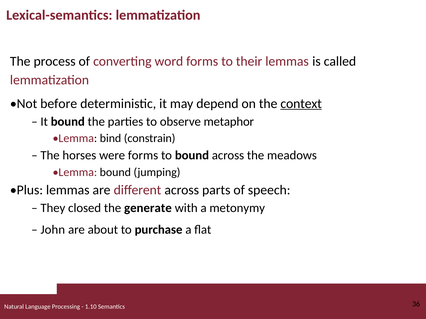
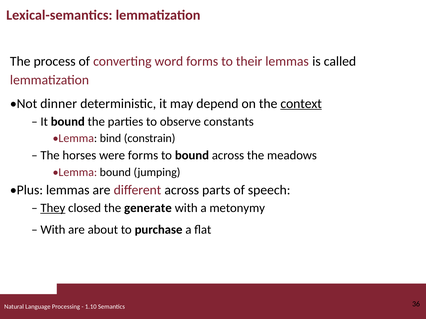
before: before -> dinner (59, 104)
metaphor: metaphor -> constants (229, 122)
They underline: none -> present (53, 208)
John: John -> With (53, 230)
